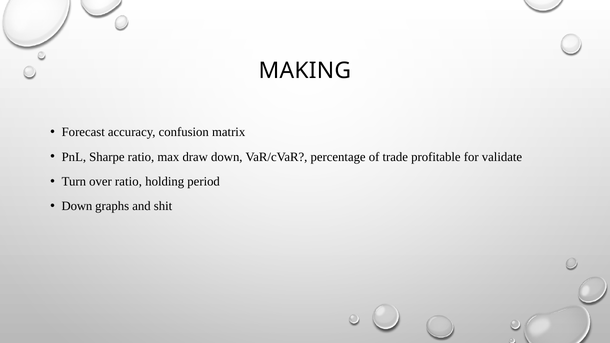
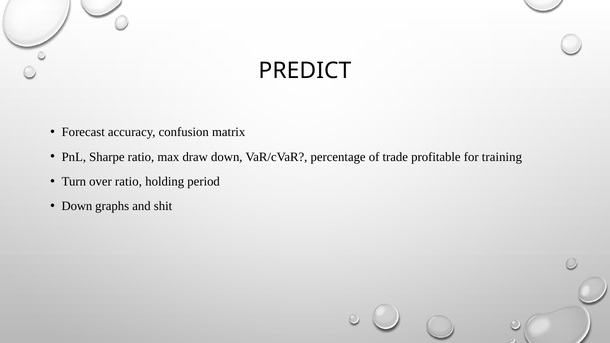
MAKING: MAKING -> PREDICT (305, 71)
validate: validate -> training (502, 157)
